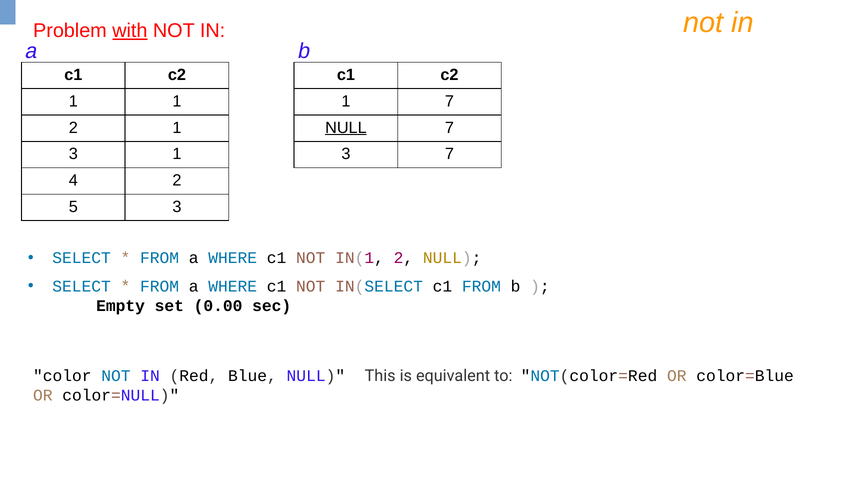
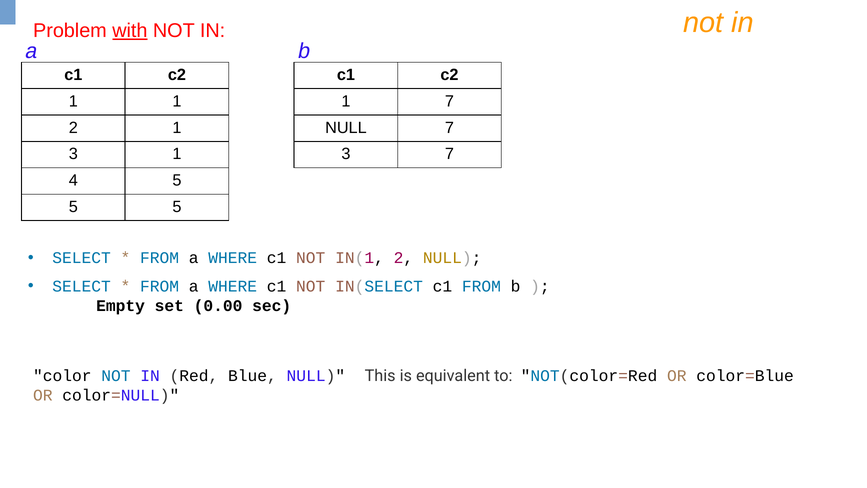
NULL underline: present -> none (346, 128)
4 2: 2 -> 5 (177, 180)
3: 3 -> 5 (177, 207)
